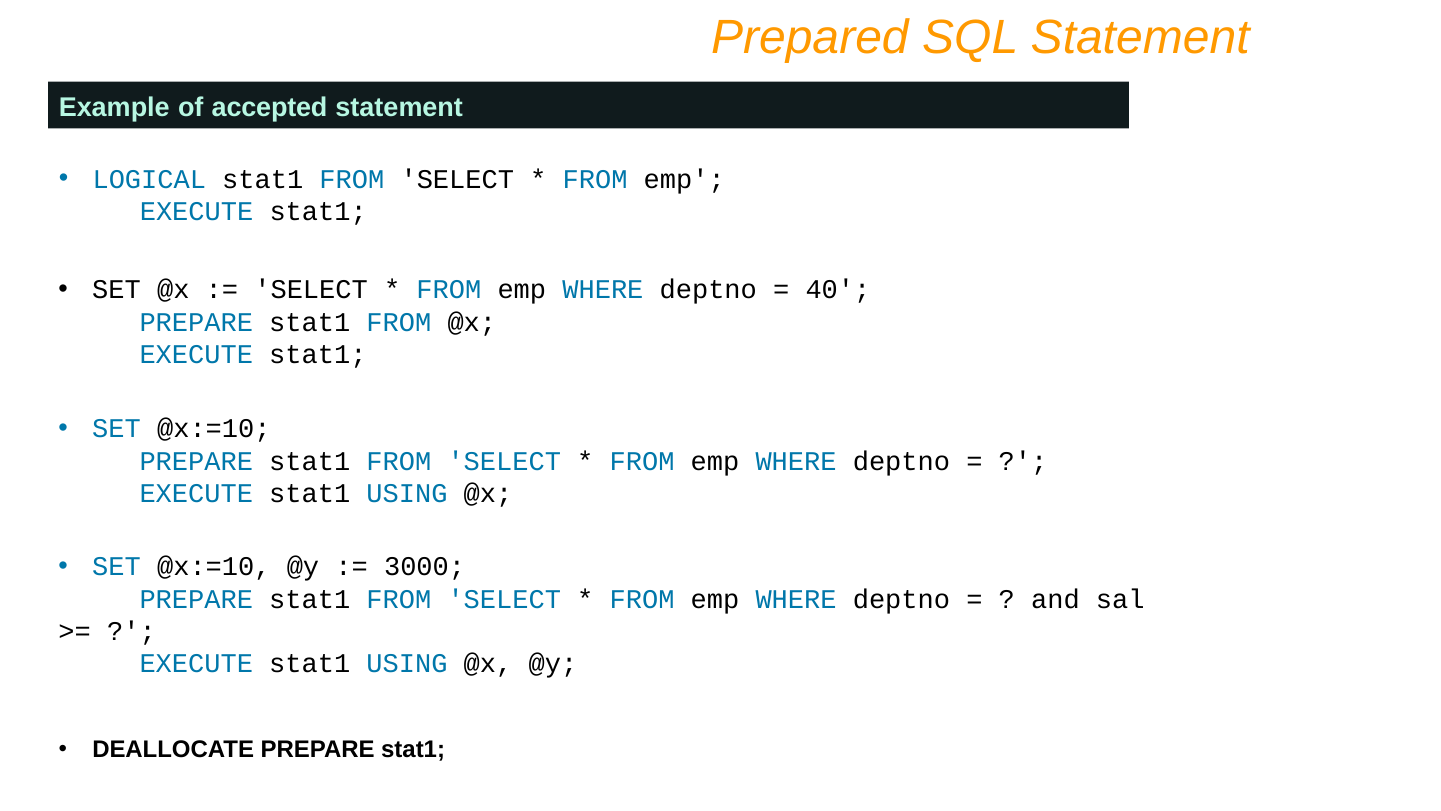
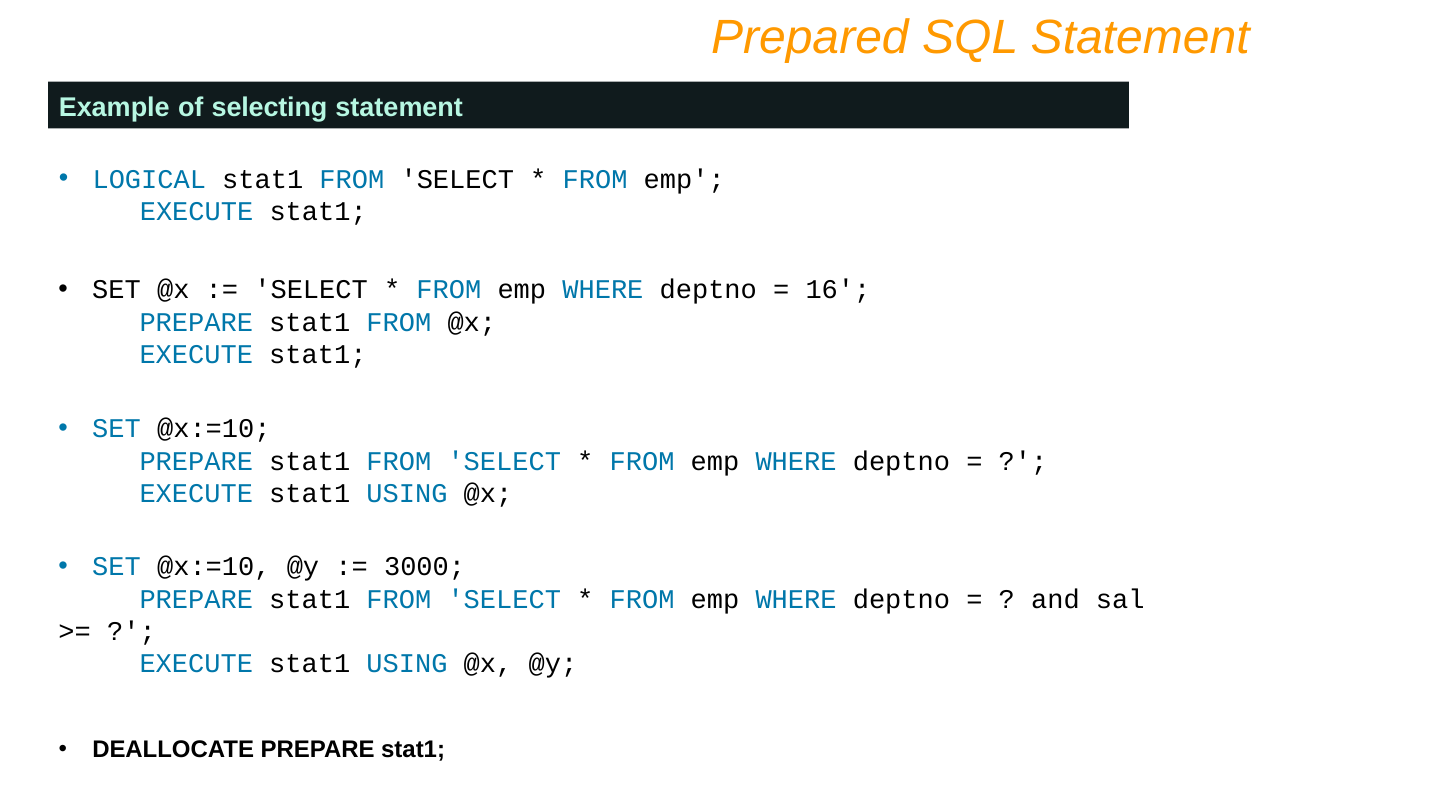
accepted: accepted -> selecting (270, 108)
40: 40 -> 16 (838, 290)
